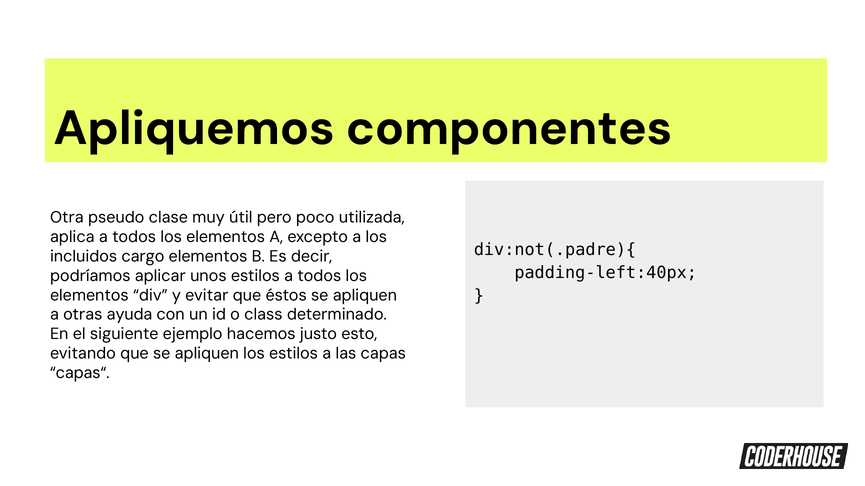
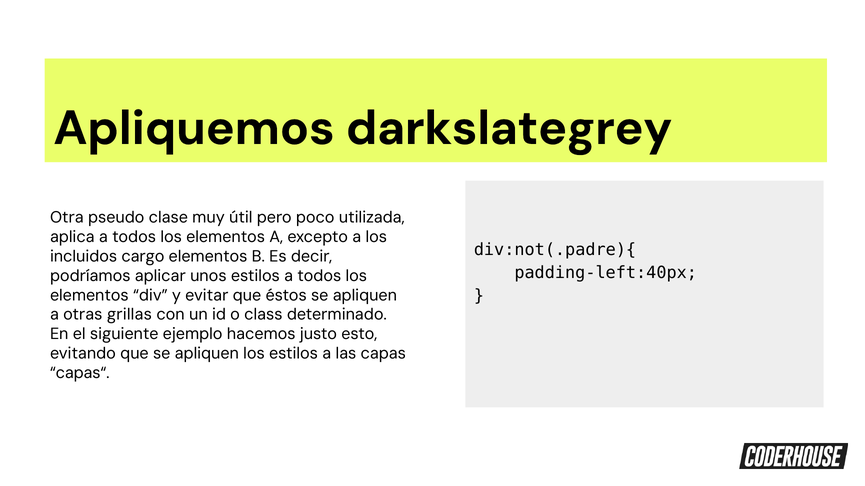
componentes: componentes -> darkslategrey (509, 128)
ayuda: ayuda -> grillas (129, 315)
